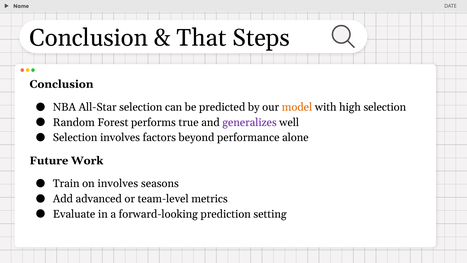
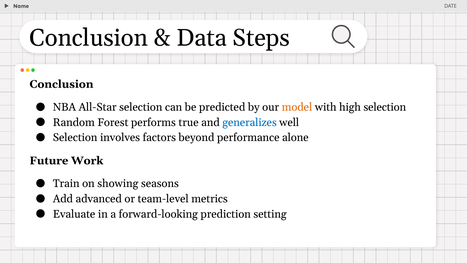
That: That -> Data (202, 38)
generalizes colour: purple -> blue (250, 122)
on involves: involves -> showing (118, 183)
